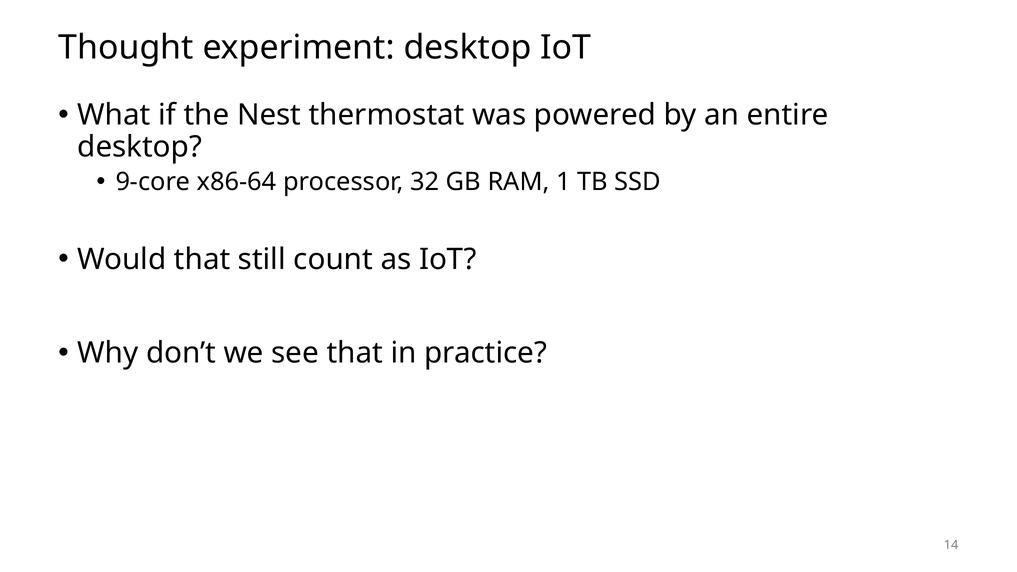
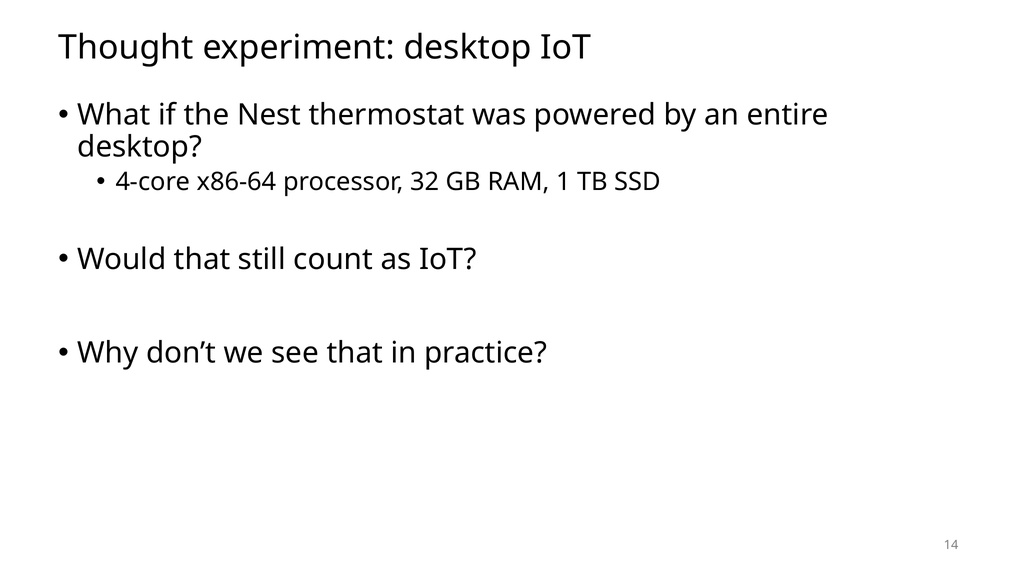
9-core: 9-core -> 4-core (153, 182)
